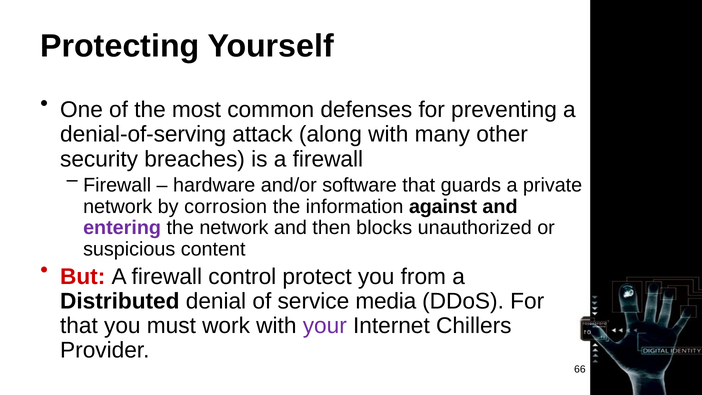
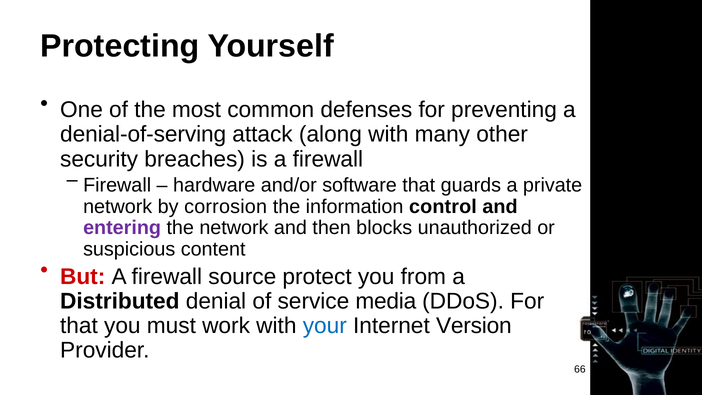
against: against -> control (443, 207)
control: control -> source (242, 277)
your colour: purple -> blue (325, 326)
Chillers: Chillers -> Version (474, 326)
